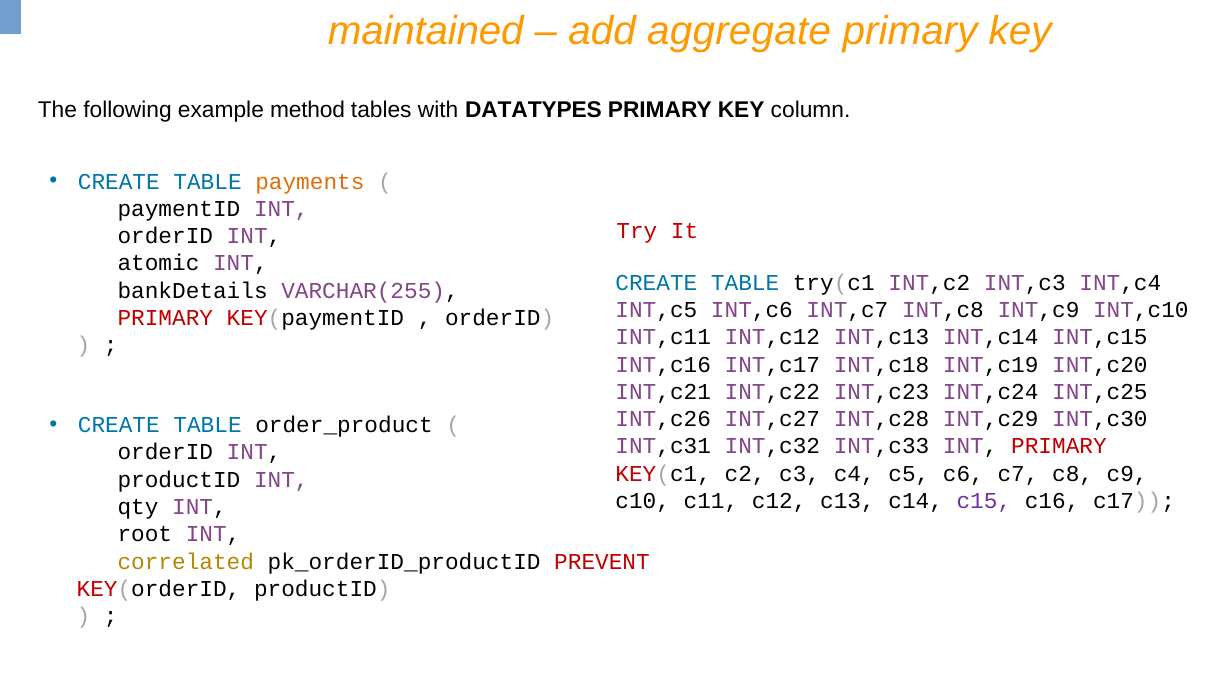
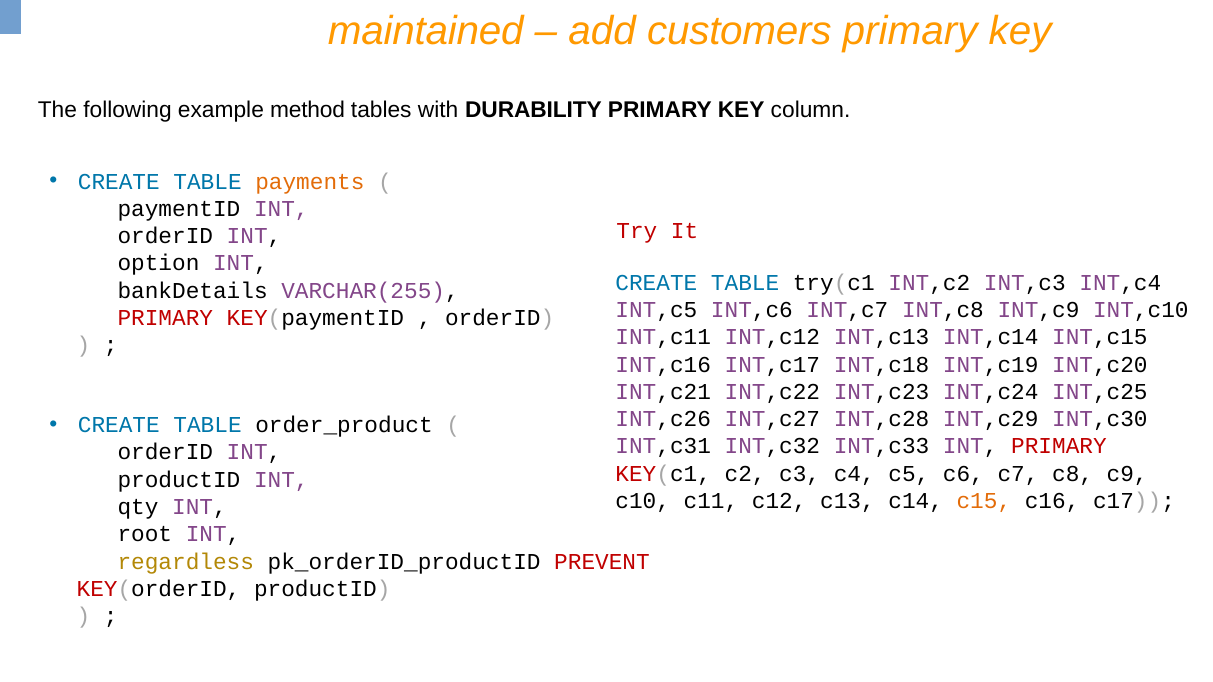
aggregate: aggregate -> customers (739, 32)
DATATYPES: DATATYPES -> DURABILITY (533, 110)
atomic: atomic -> option (158, 264)
c15 colour: purple -> orange (984, 501)
correlated: correlated -> regardless (186, 562)
